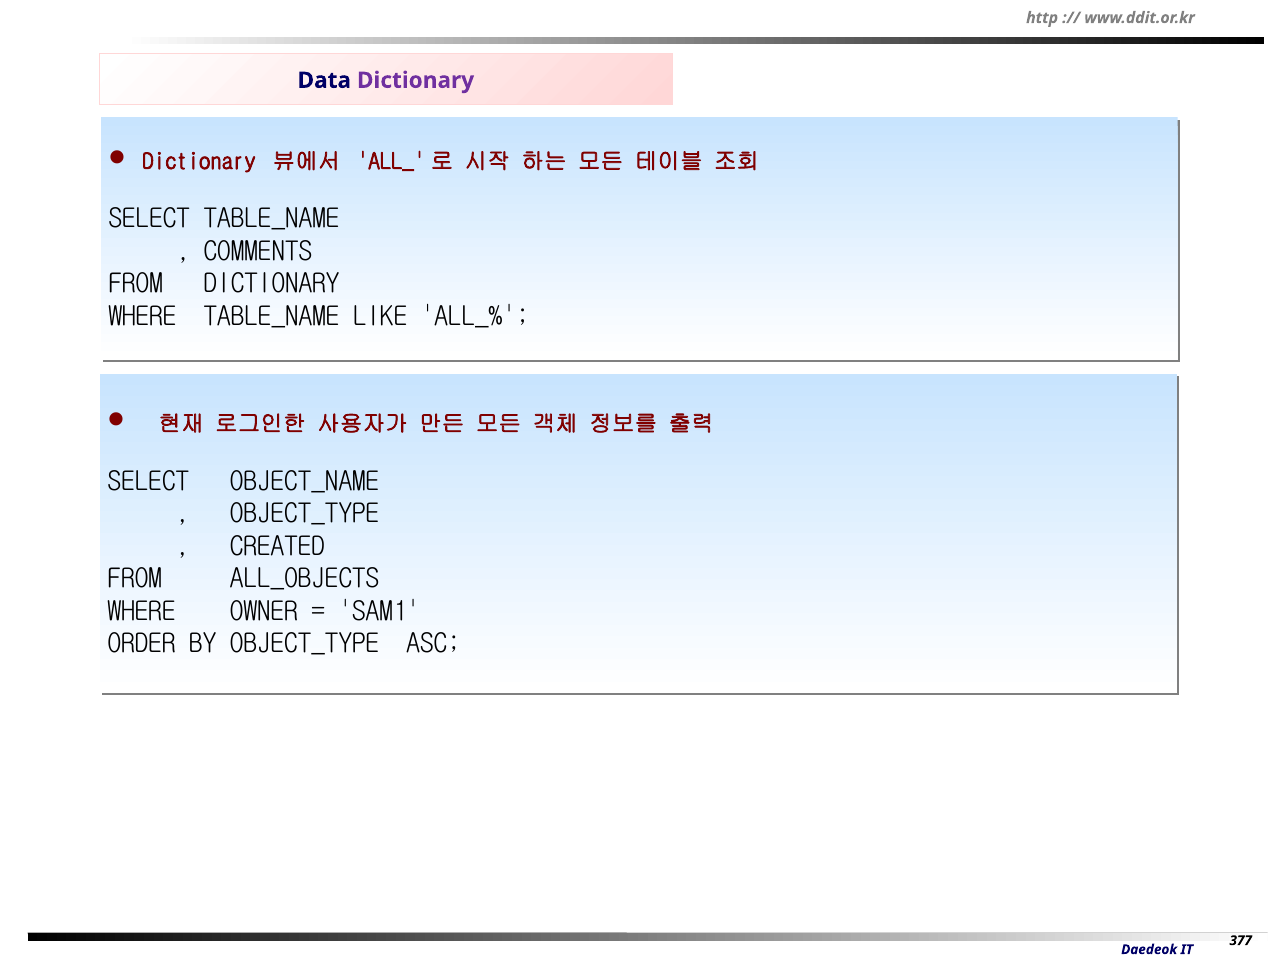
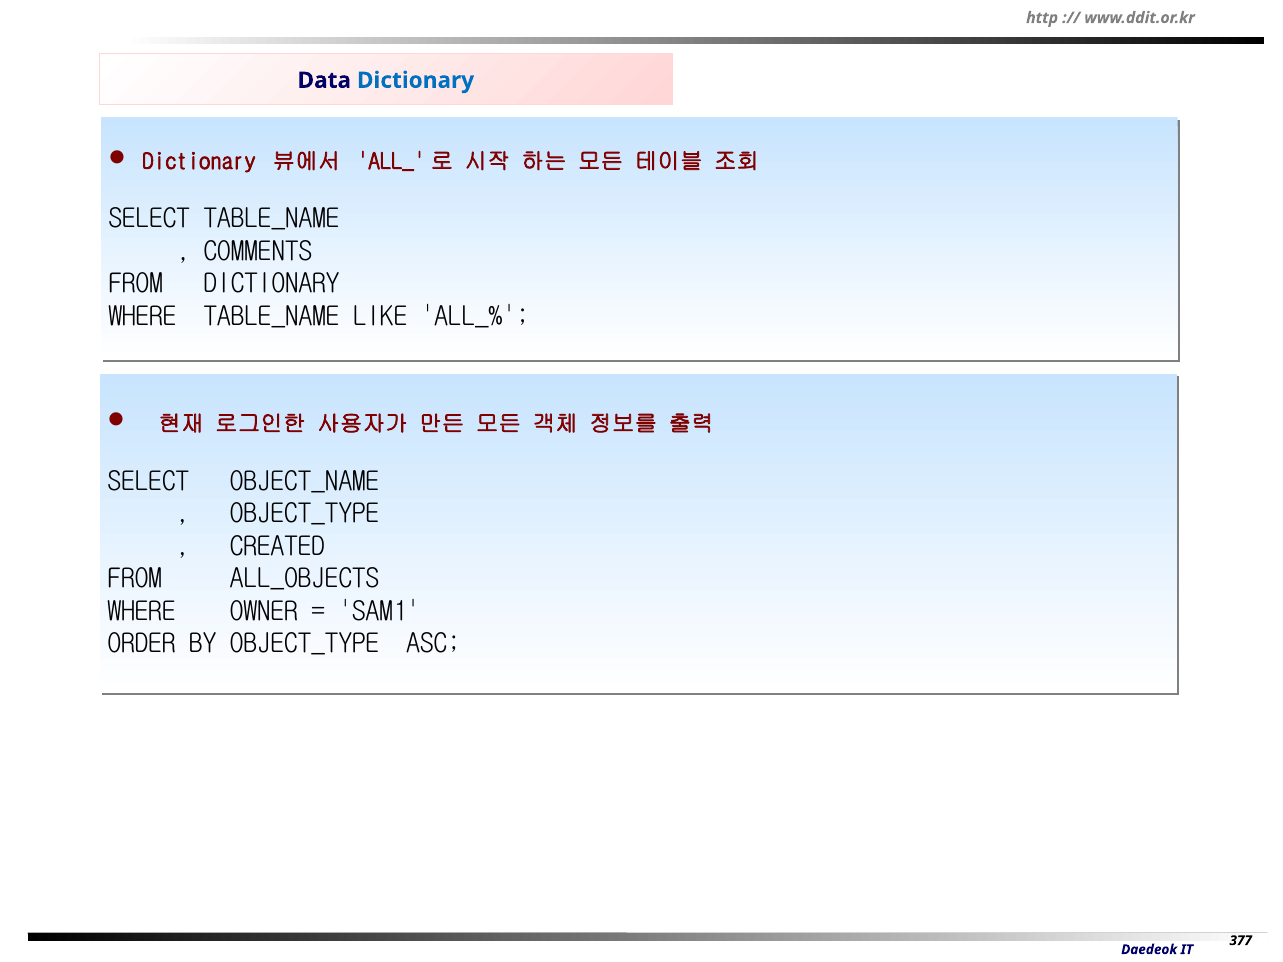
Dictionary colour: purple -> blue (416, 80)
